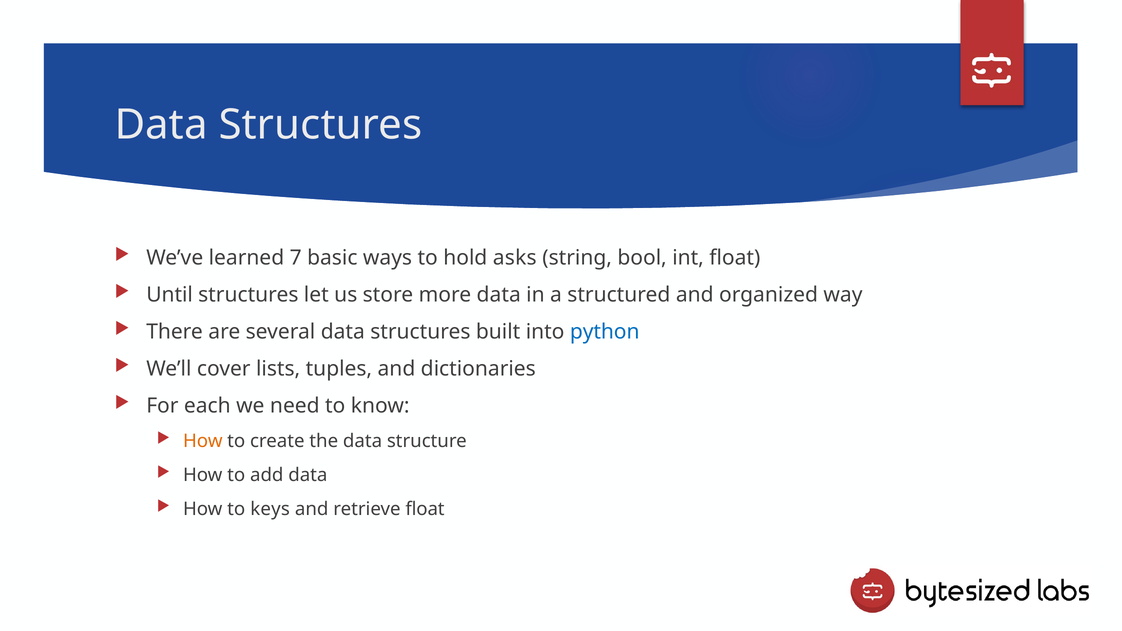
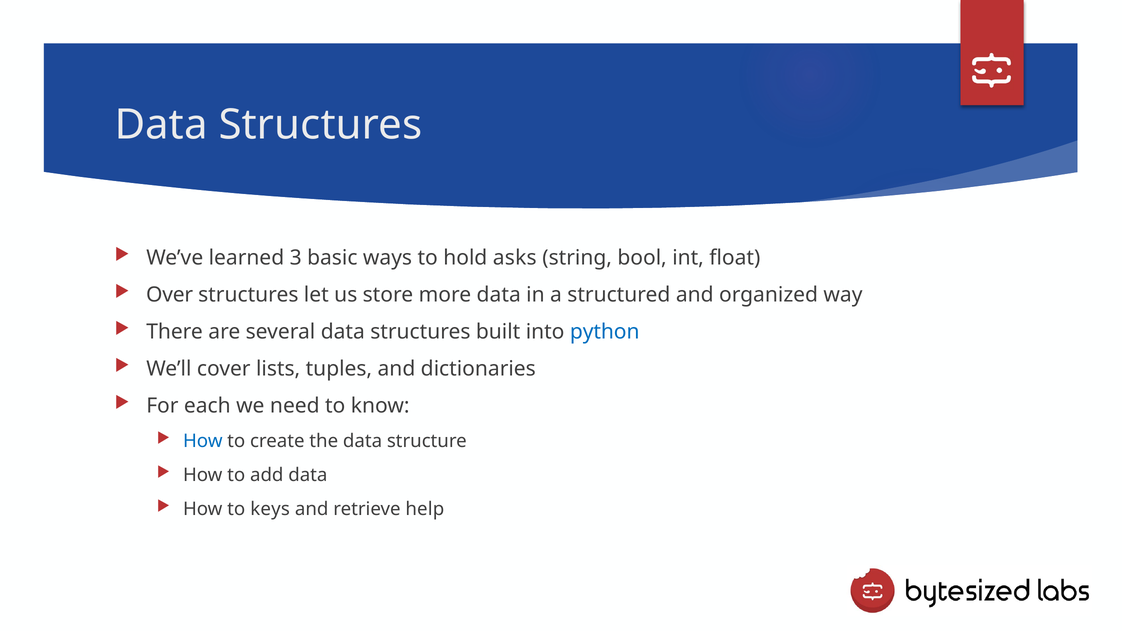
7: 7 -> 3 (296, 258)
Until: Until -> Over (170, 295)
How colour: orange -> blue (203, 441)
retrieve float: float -> help (425, 509)
